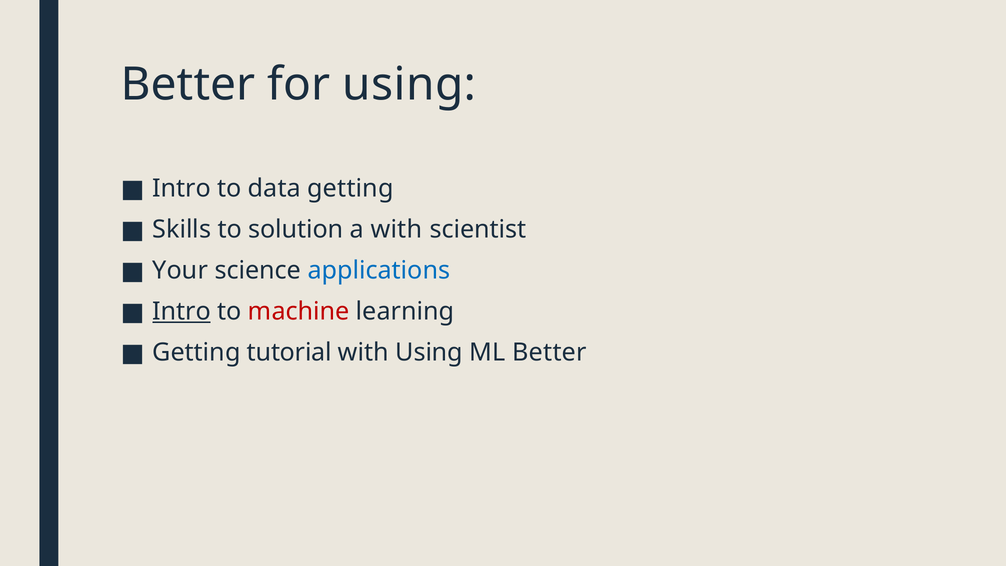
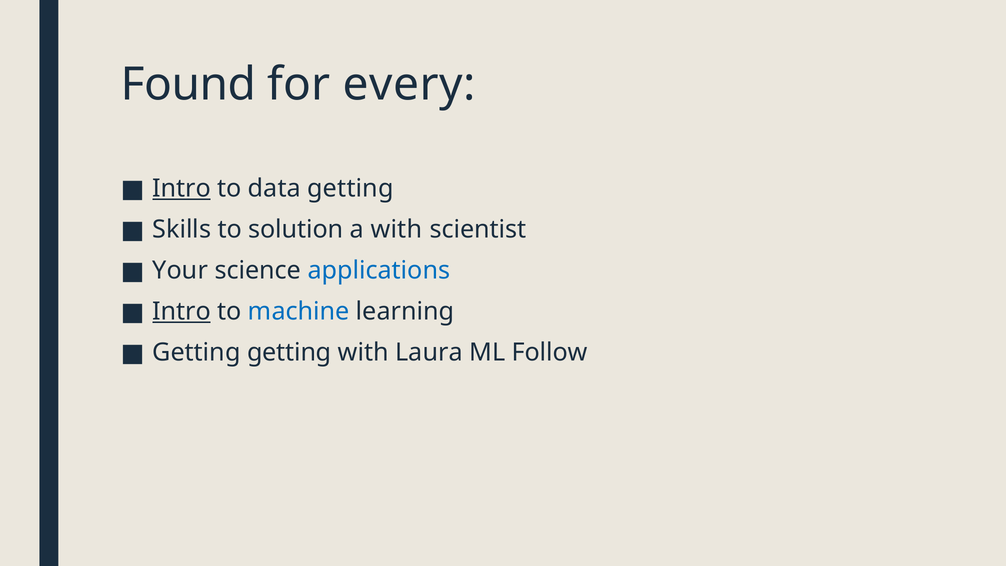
Better: Better -> Found (188, 85)
for using: using -> every (409, 85)
Intro underline: none -> present (182, 188)
machine colour: red -> blue (299, 311)
Getting tutorial: tutorial -> getting (289, 352)
with Using: Using -> Laura (429, 352)
ML Better: Better -> Follow (550, 352)
